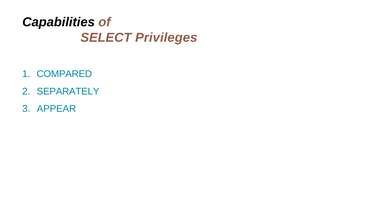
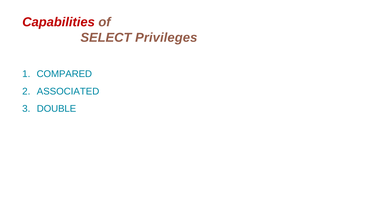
Capabilities colour: black -> red (59, 22)
SEPARATELY: SEPARATELY -> ASSOCIATED (68, 91)
APPEAR: APPEAR -> DOUBLE (56, 109)
